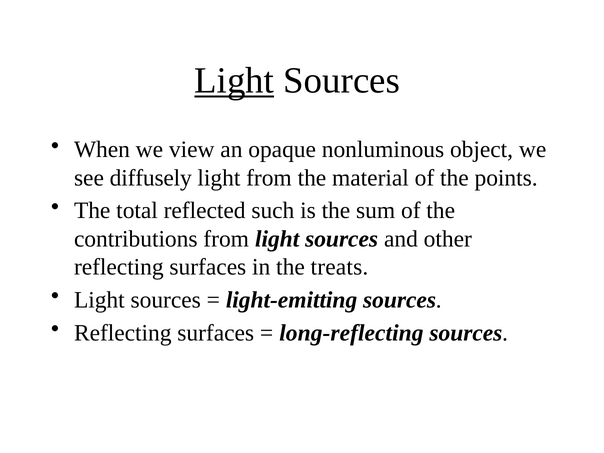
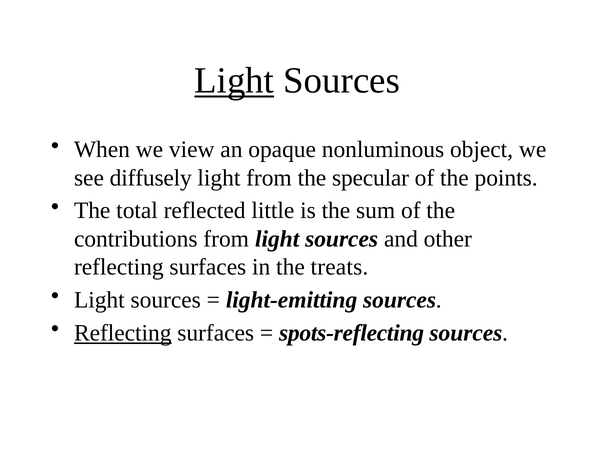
material: material -> specular (371, 178)
such: such -> little (273, 211)
Reflecting underline: none -> present (123, 333)
long-reflecting: long-reflecting -> spots-reflecting (352, 333)
